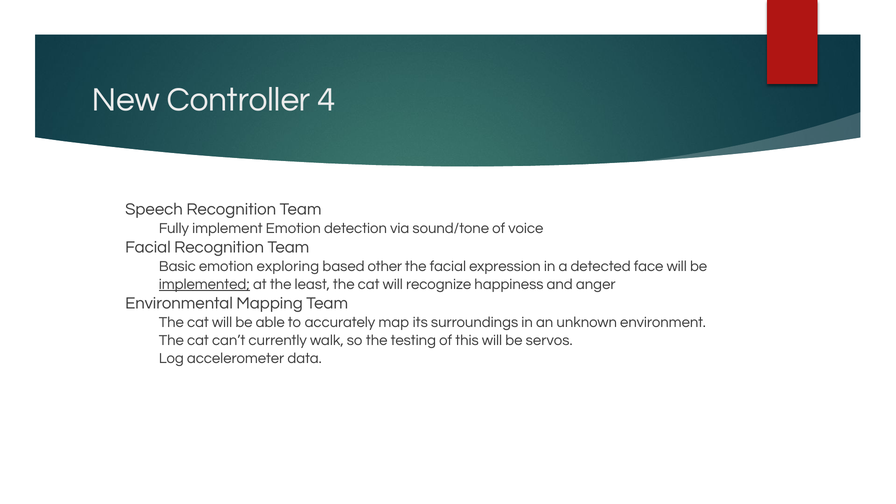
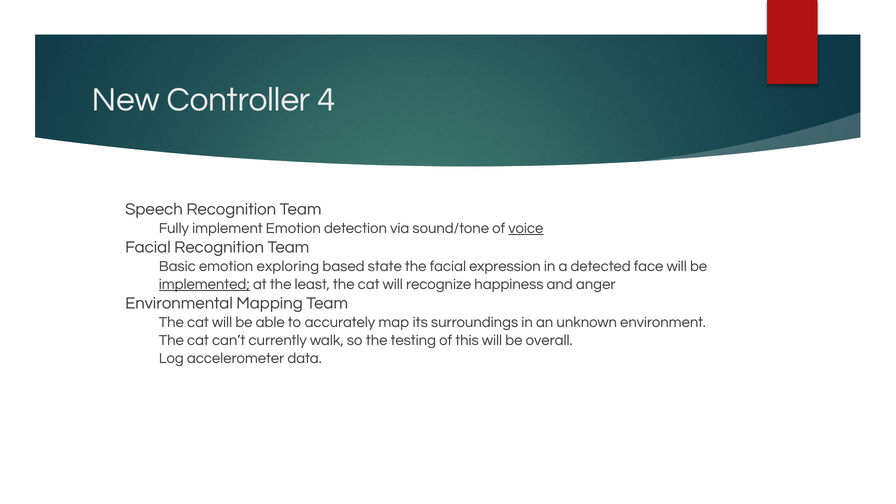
voice underline: none -> present (526, 228)
other: other -> state (385, 266)
servos: servos -> overall (549, 340)
